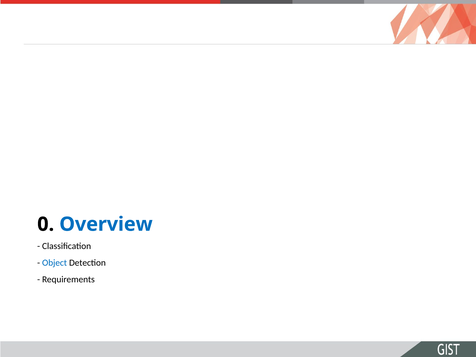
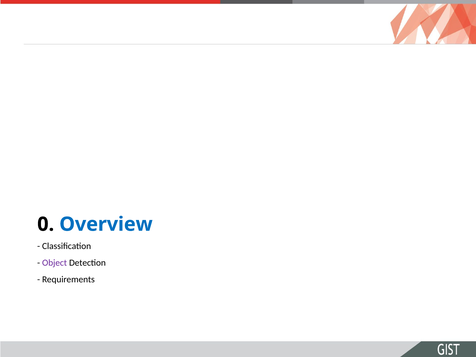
Object colour: blue -> purple (55, 263)
